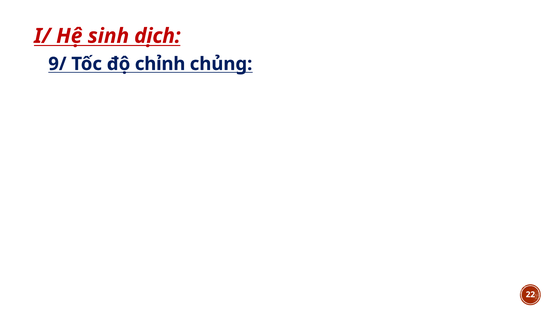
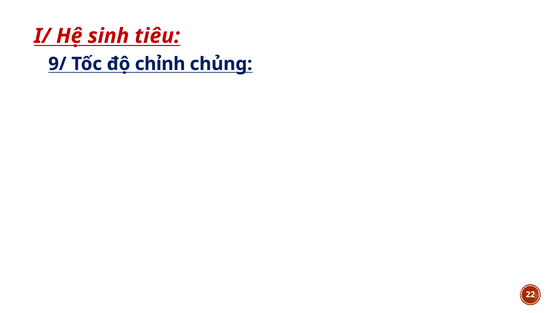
dịch: dịch -> tiêu (157, 36)
